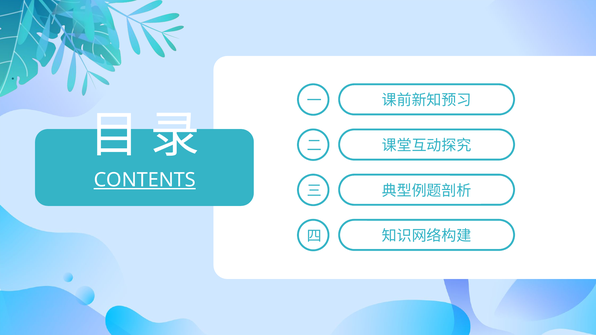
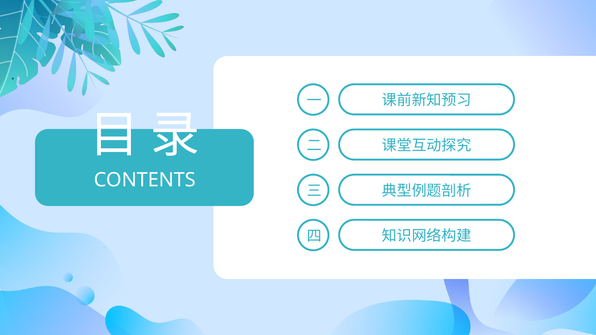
CONTENTS underline: present -> none (145, 180)
